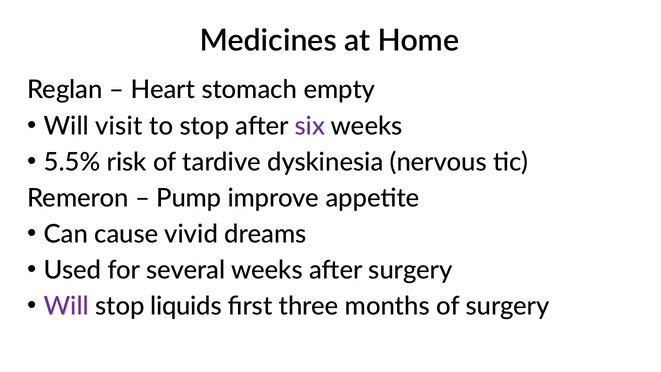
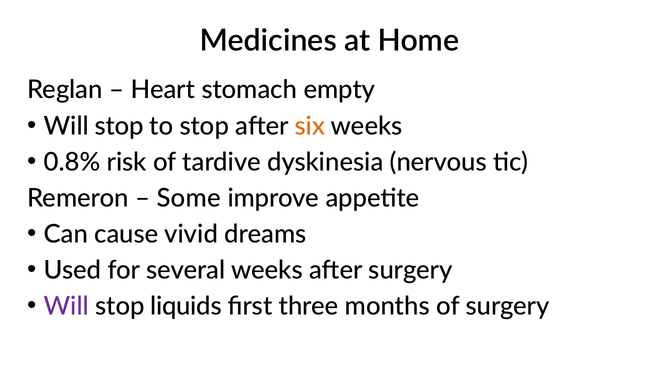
visit: visit -> stop (119, 126)
six colour: purple -> orange (310, 126)
5.5%: 5.5% -> 0.8% (72, 162)
Pump: Pump -> Some (189, 198)
